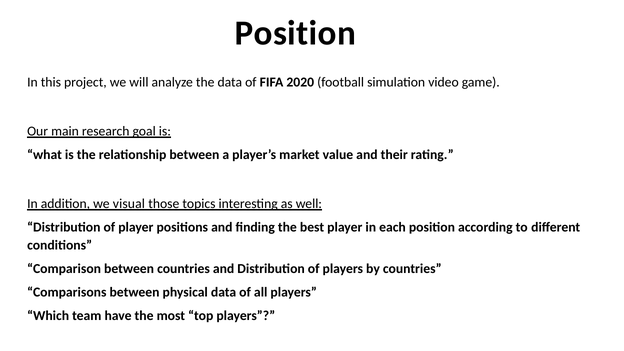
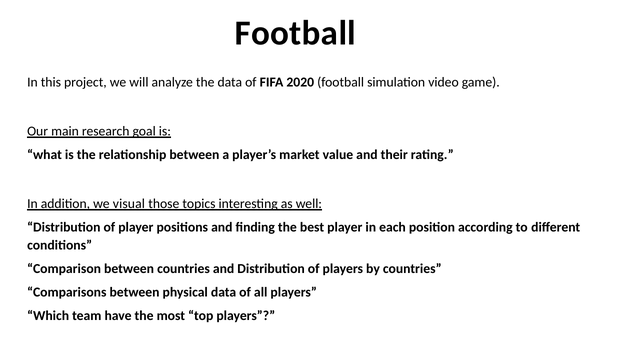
Position: Position -> Football (295, 33)
